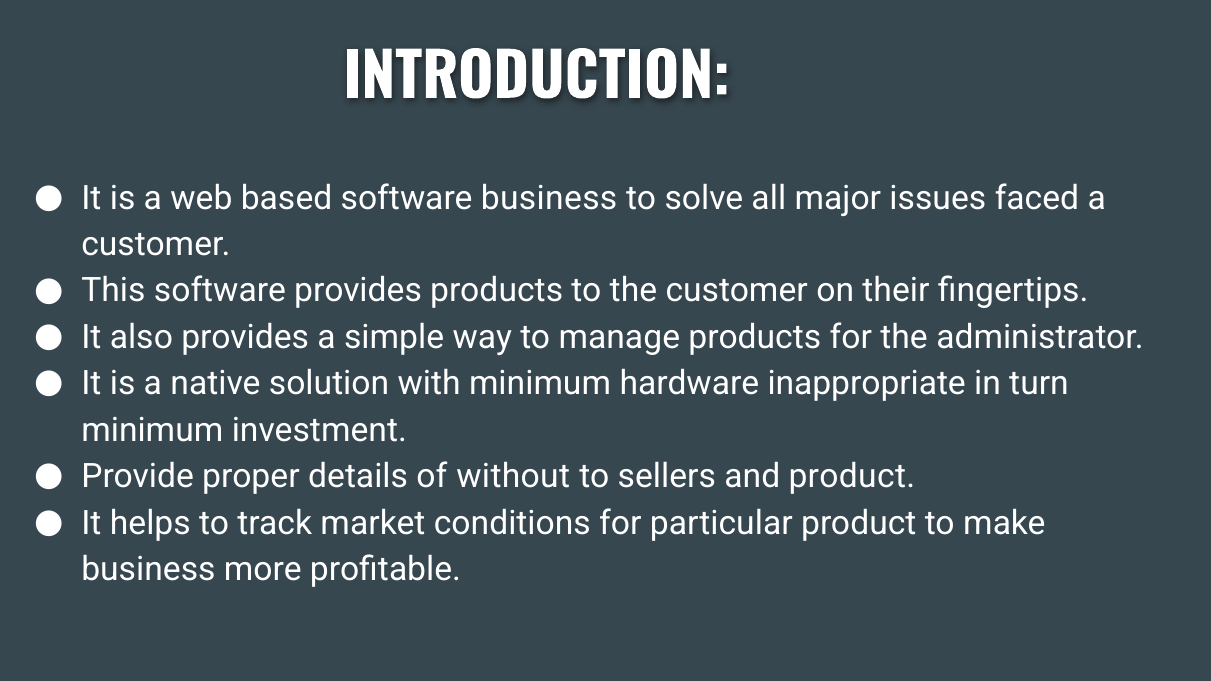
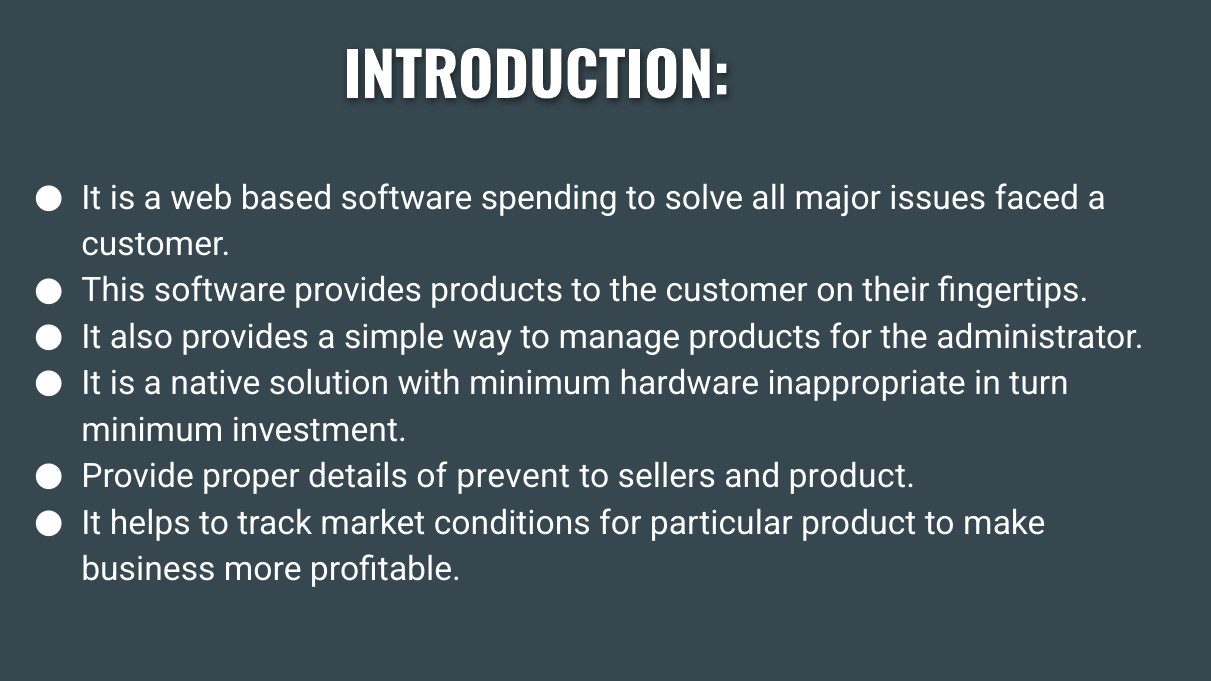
software business: business -> spending (549, 198)
without: without -> prevent (513, 477)
